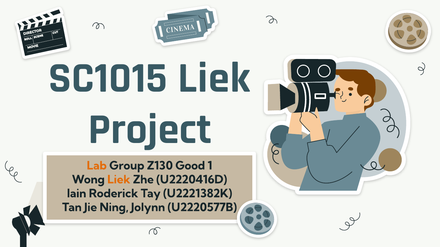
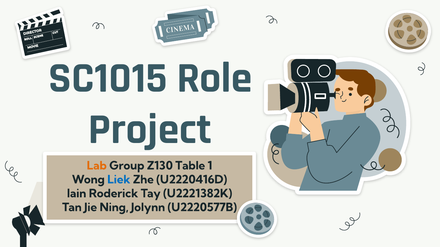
SC1015 Liek: Liek -> Role (214, 78)
Good: Good -> Table (190, 166)
Liek colour: orange -> blue (119, 180)
